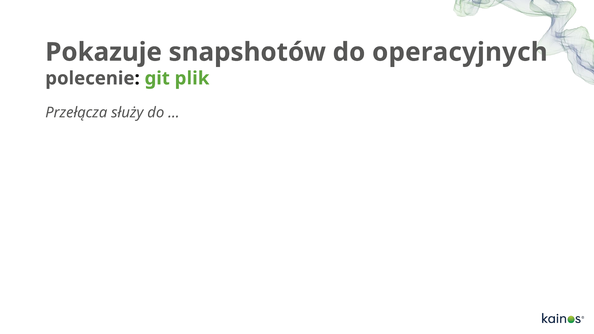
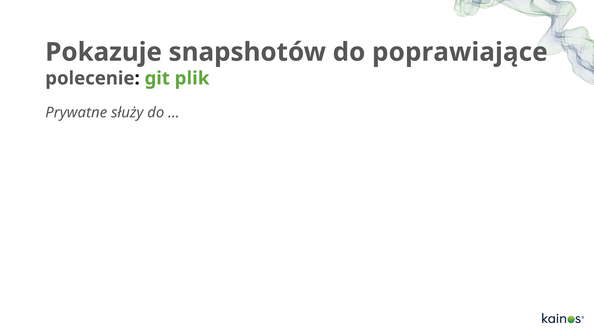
operacyjnych: operacyjnych -> poprawiające (460, 52)
Przełącza: Przełącza -> Prywatne (76, 113)
